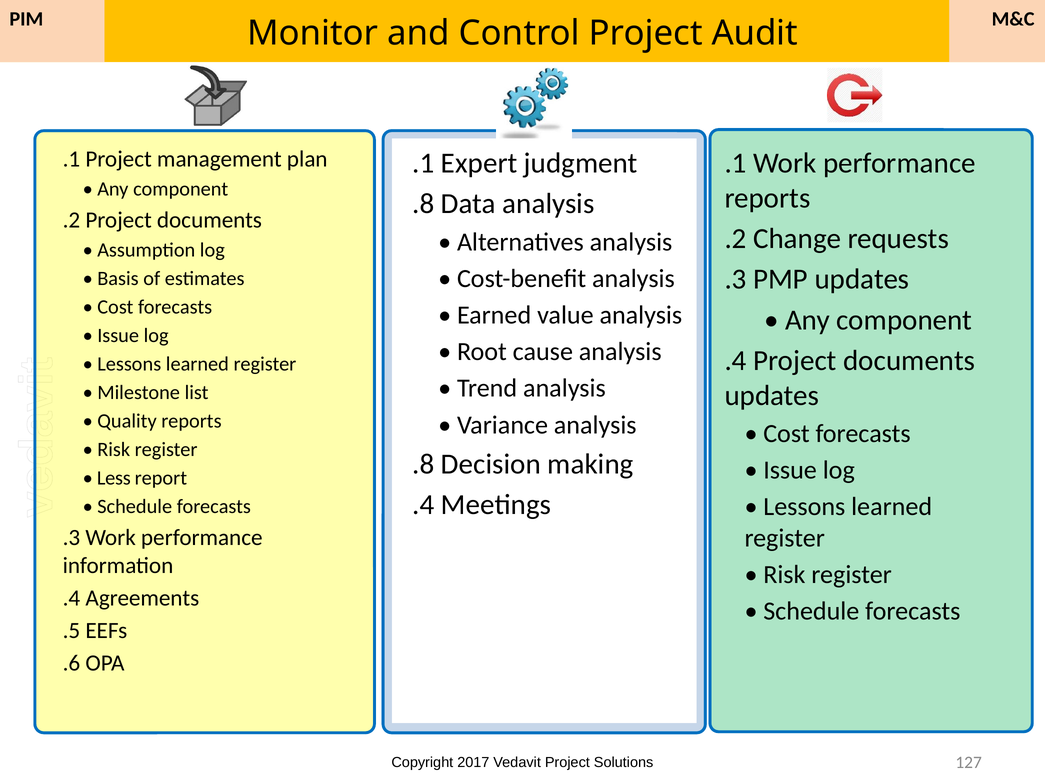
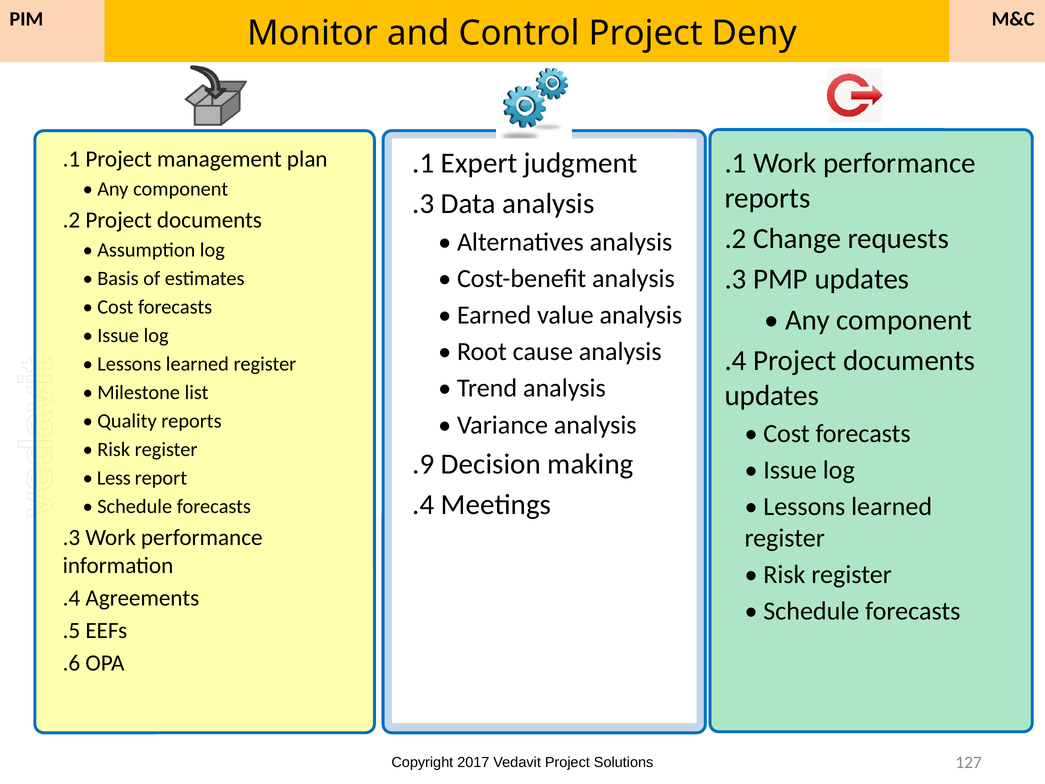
Audit: Audit -> Deny (754, 33)
.8: .8 -> .3 (423, 204)
.8: .8 -> .9 (423, 464)
